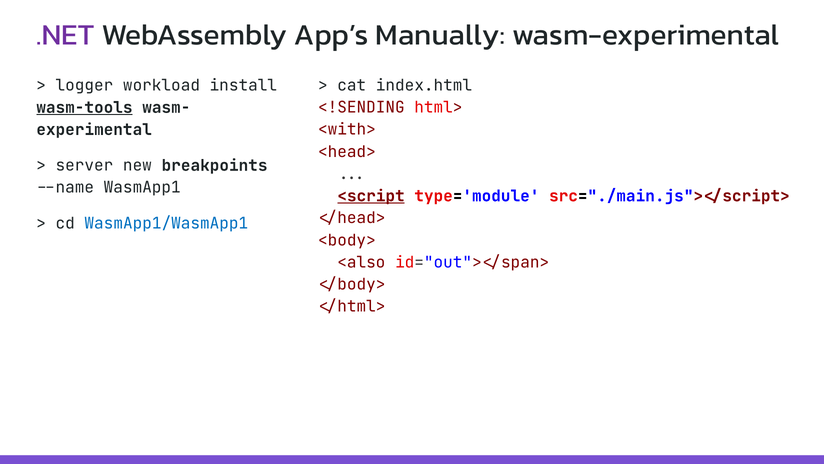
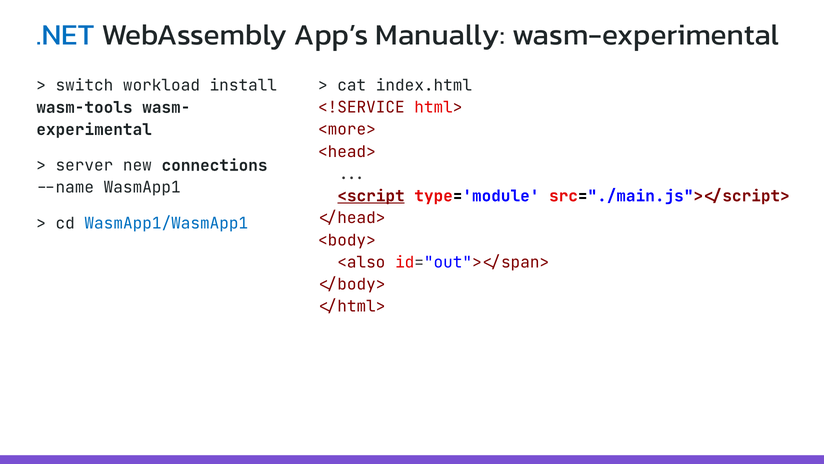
.NET colour: purple -> blue (66, 35)
logger: logger -> switch (84, 85)
wasm-tools underline: present -> none (84, 107)
<!SENDING: <!SENDING -> <!SERVICE (361, 107)
<with>: <with> -> <more> (347, 130)
breakpoints: breakpoints -> connections (215, 165)
